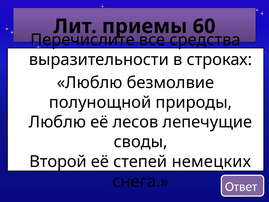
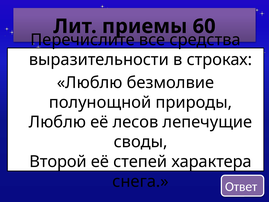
немецких: немецких -> характера (212, 161)
